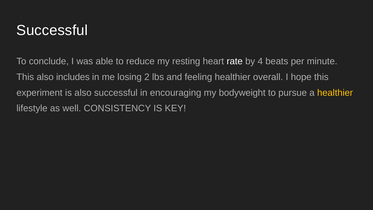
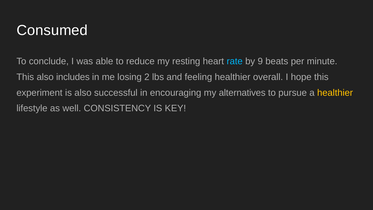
Successful: Successful -> Consumed (52, 30)
rate colour: white -> light blue (235, 61)
4: 4 -> 9 (260, 61)
bodyweight: bodyweight -> alternatives (242, 93)
